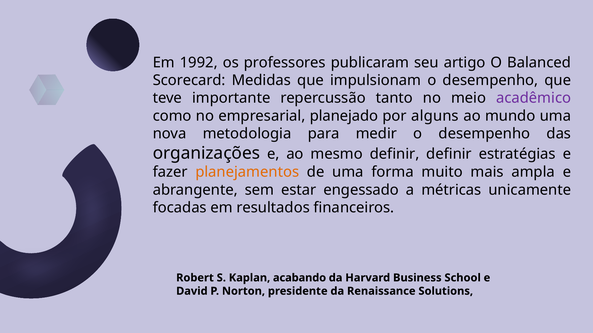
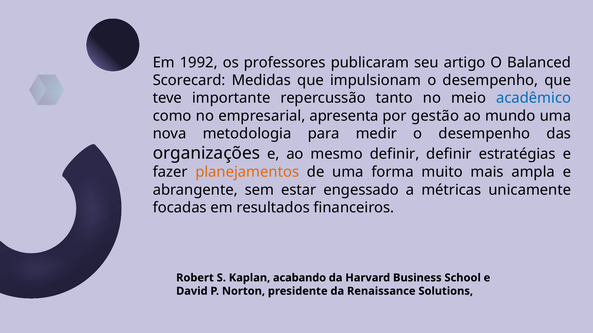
acadêmico colour: purple -> blue (534, 98)
planejado: planejado -> apresenta (344, 116)
alguns: alguns -> gestão (435, 116)
